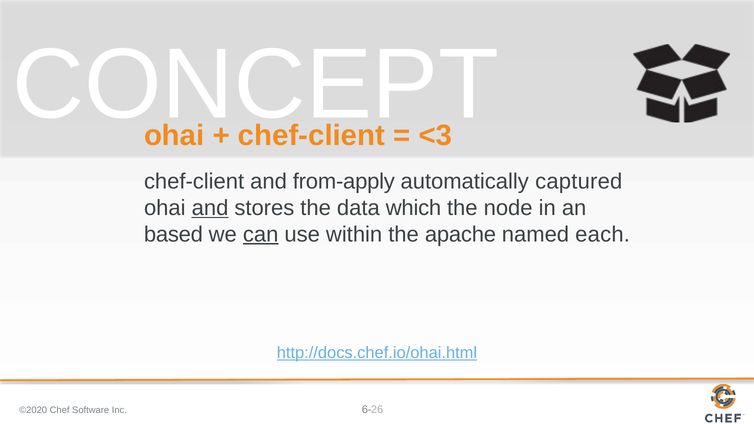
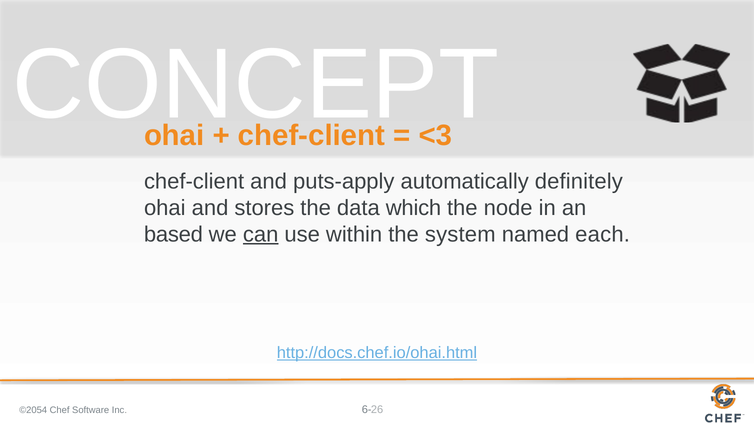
from-apply: from-apply -> puts-apply (344, 182)
captured: captured -> definitely (579, 182)
and underline: present -> none (210, 208)
apache: apache -> system (460, 234)
©2020: ©2020 -> ©2054 (33, 410)
